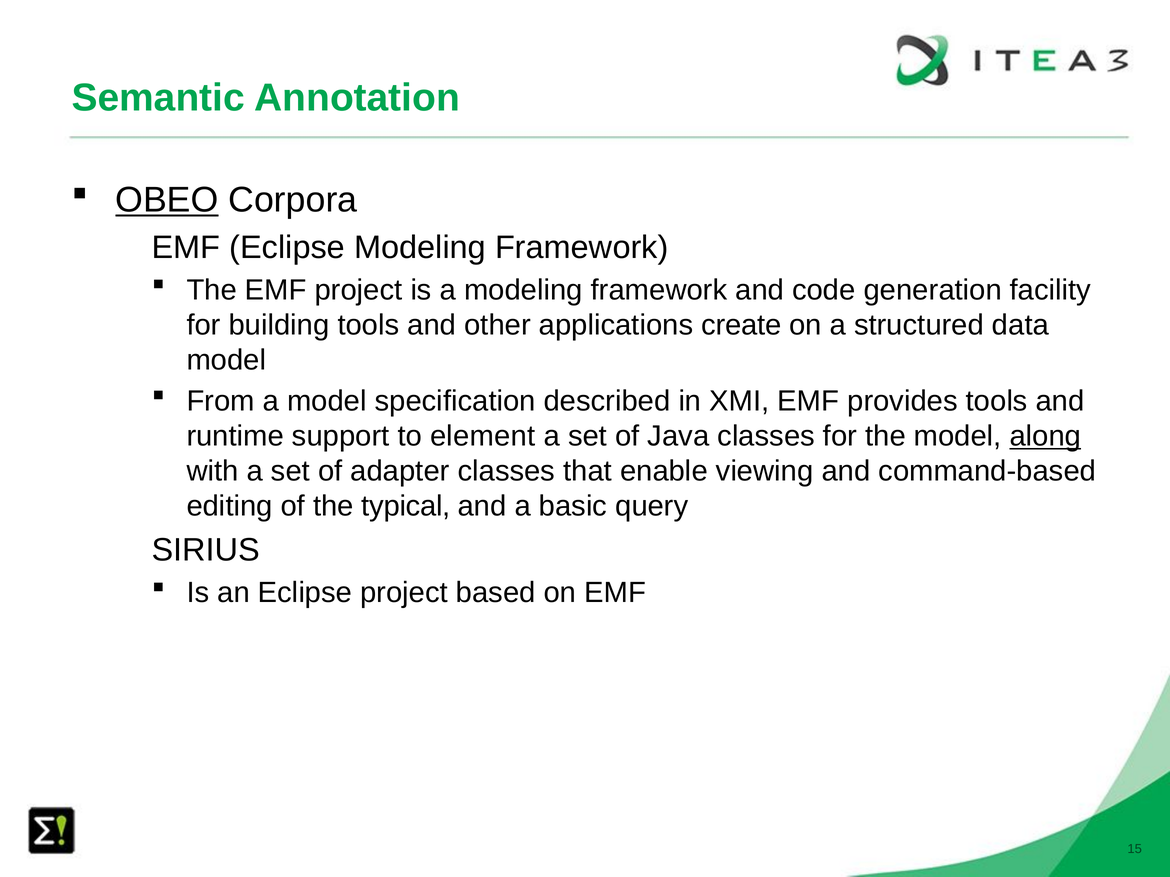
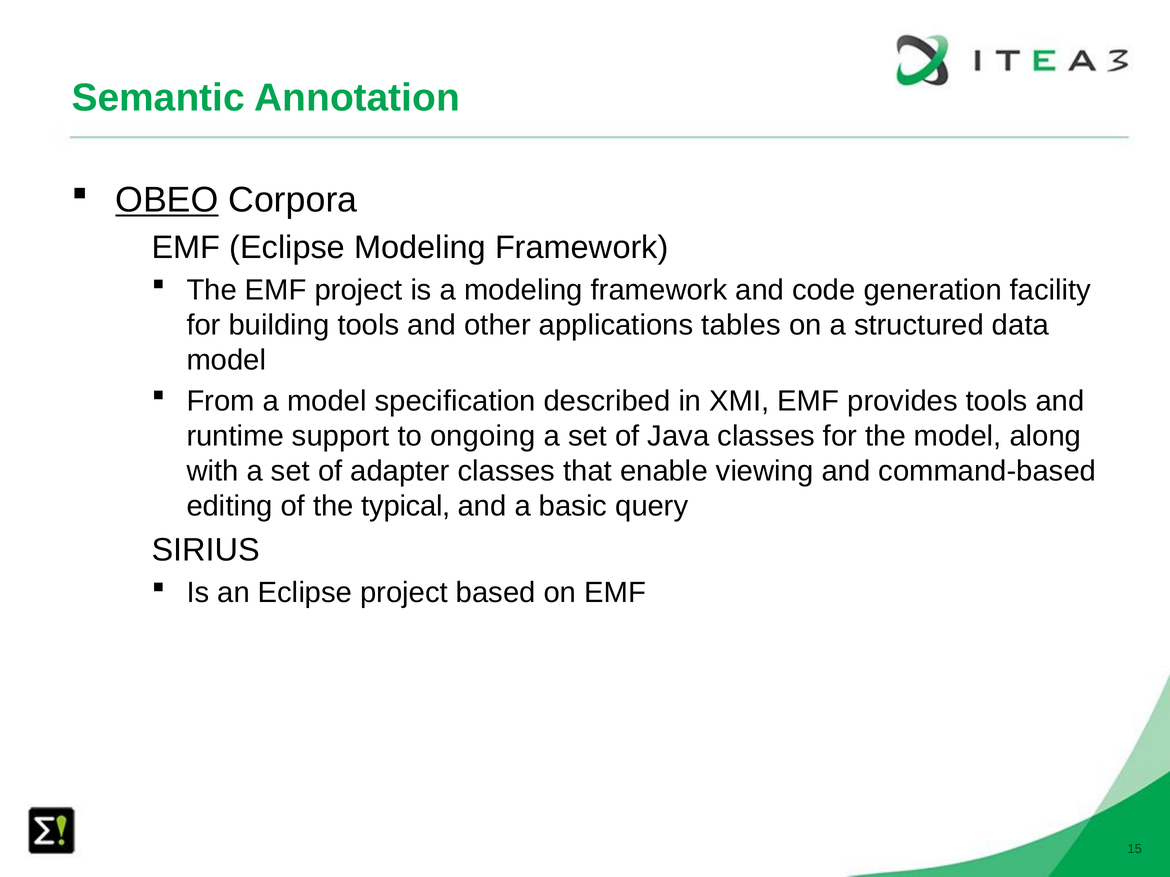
create: create -> tables (741, 325)
element: element -> ongoing (483, 436)
along underline: present -> none (1045, 436)
